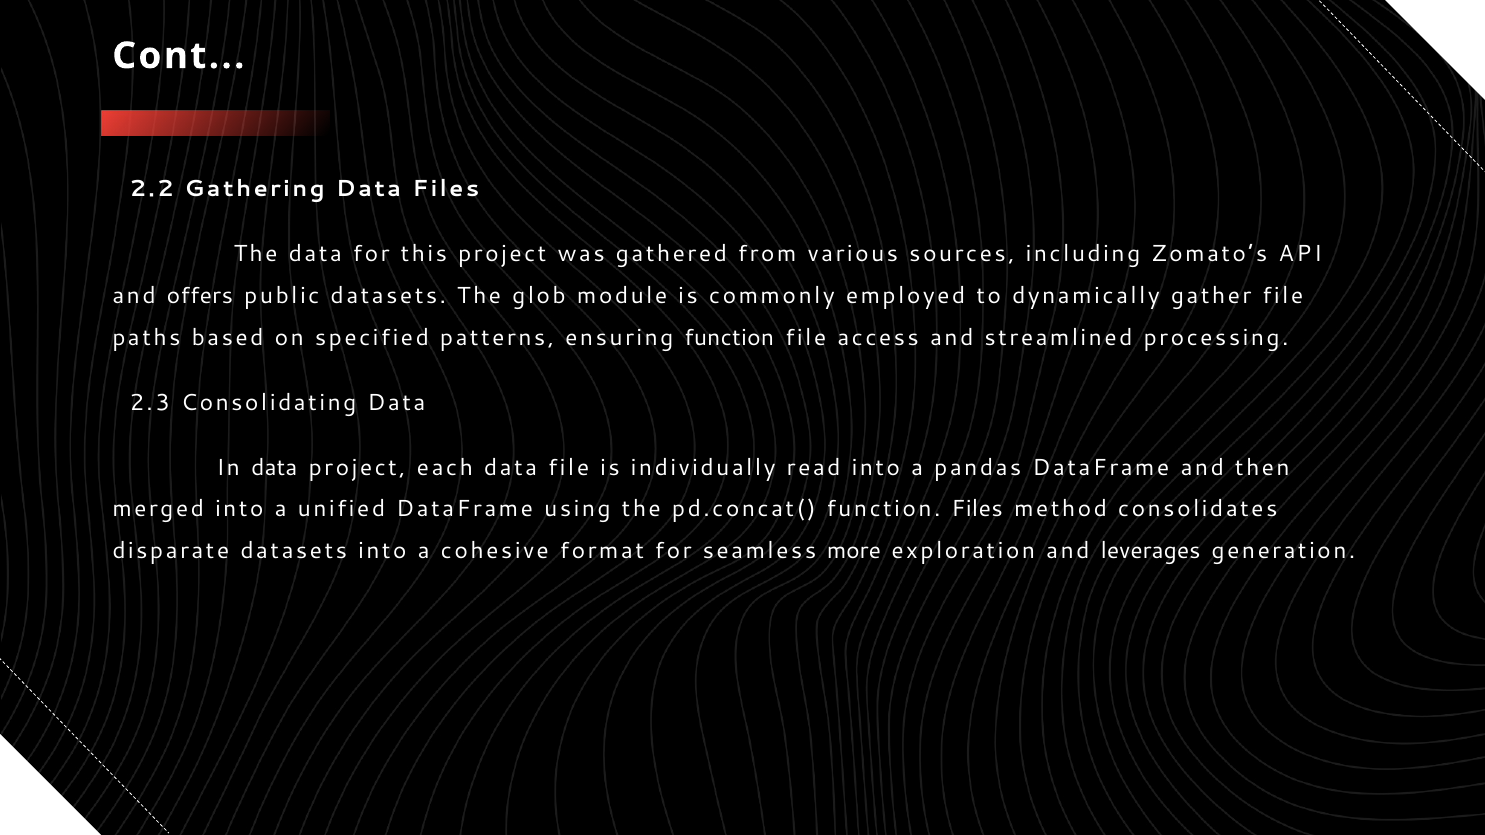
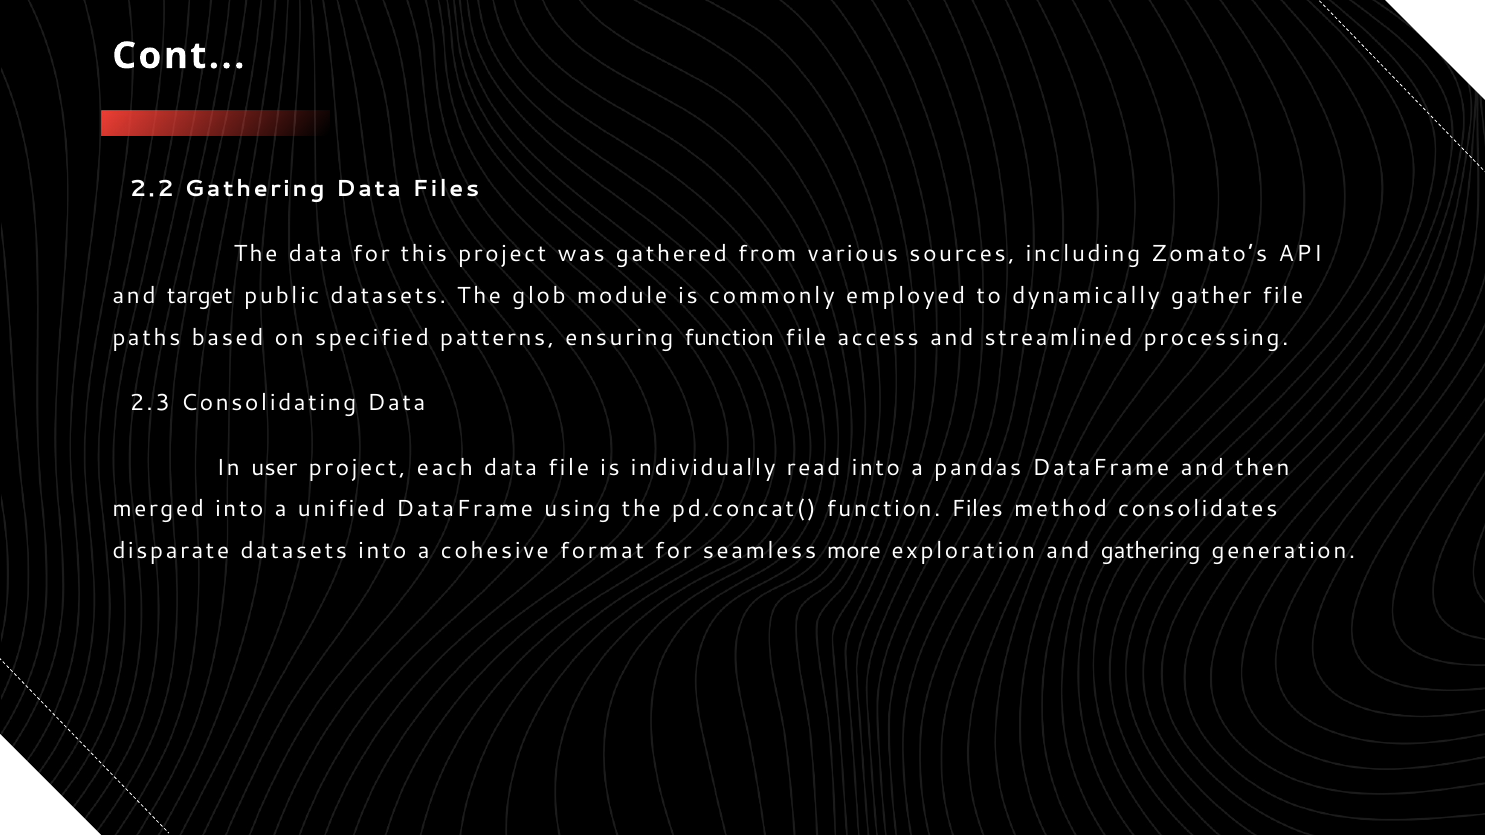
offers: offers -> target (200, 296)
In data: data -> user (274, 468)
and leverages: leverages -> gathering (1151, 551)
